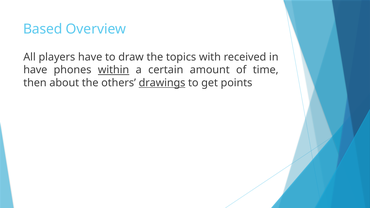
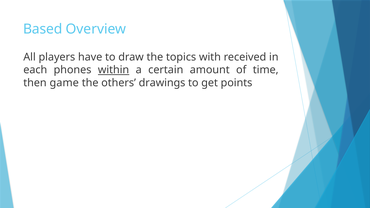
have: have -> each (35, 70)
about: about -> game (64, 83)
drawings underline: present -> none (162, 83)
